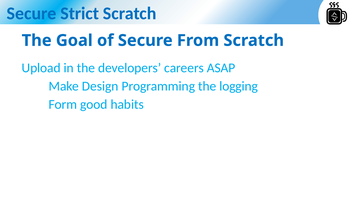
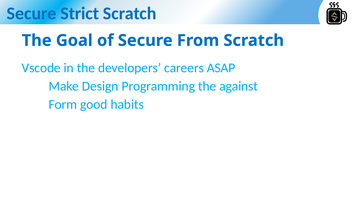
Upload: Upload -> Vscode (41, 68)
logging: logging -> against (239, 86)
